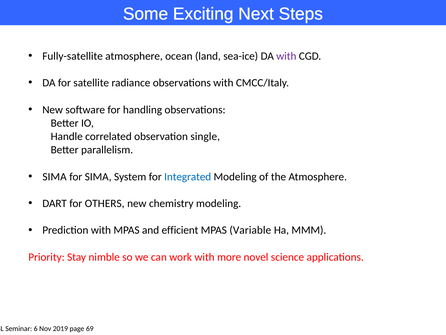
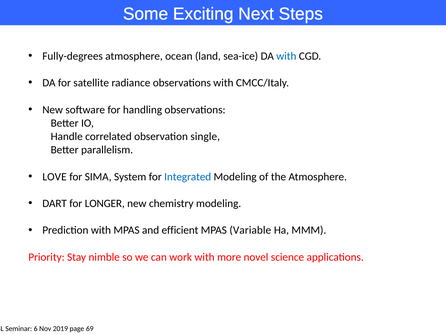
Fully-satellite: Fully-satellite -> Fully-degrees (73, 56)
with colour: purple -> blue (286, 56)
SIMA: SIMA -> LOVE (55, 176)
OTHERS: OTHERS -> LONGER (105, 203)
